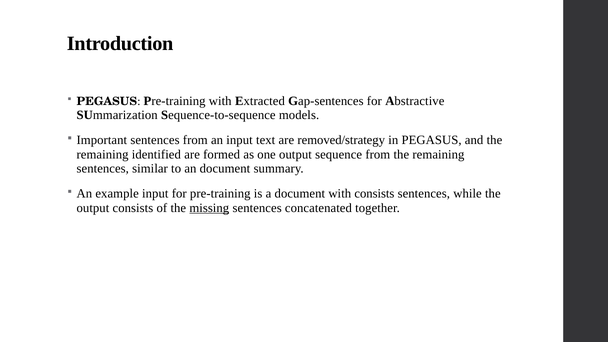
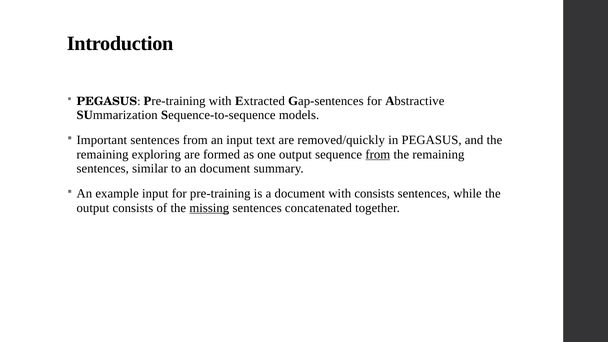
removed/strategy: removed/strategy -> removed/quickly (341, 140)
identified: identified -> exploring (156, 154)
from underline: none -> present (378, 154)
